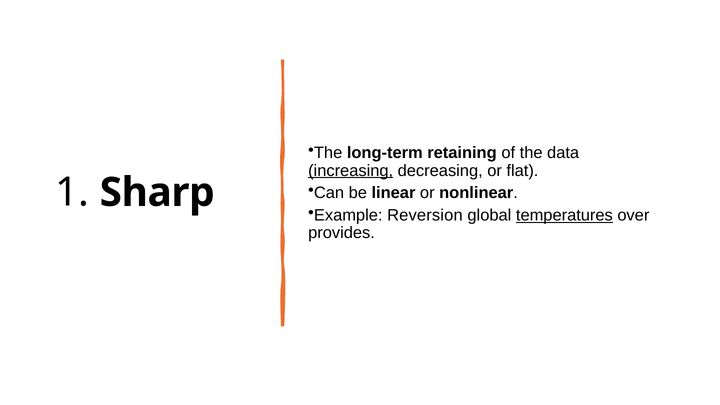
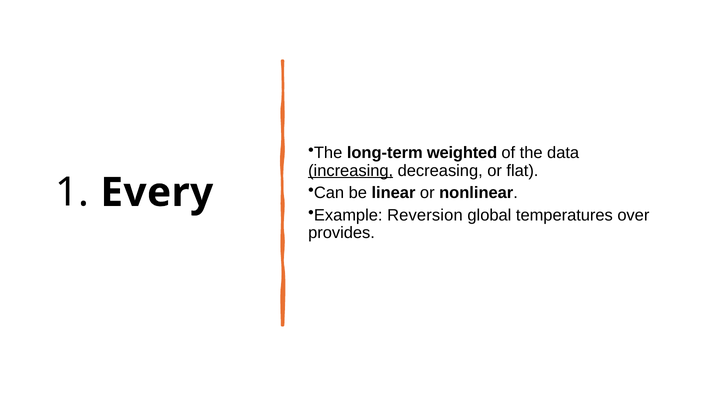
retaining: retaining -> weighted (462, 153)
Sharp: Sharp -> Every (157, 193)
temperatures underline: present -> none (564, 215)
